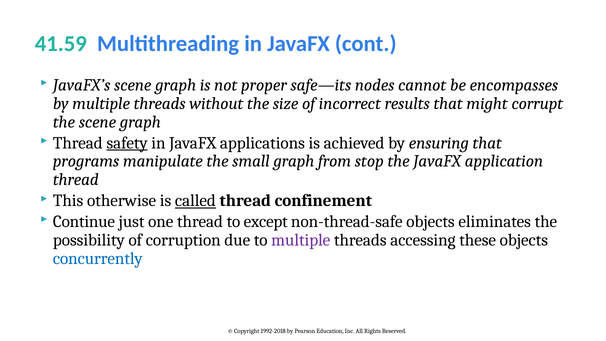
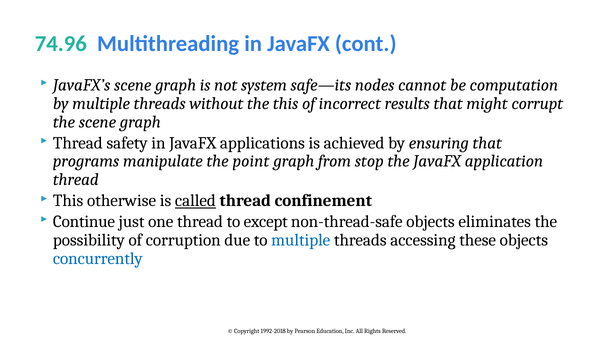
41.59: 41.59 -> 74.96 (61, 44)
proper: proper -> system (264, 85)
encompasses: encompasses -> computation (514, 85)
the size: size -> this (286, 103)
safety underline: present -> none (127, 143)
small: small -> point (251, 161)
multiple colour: purple -> blue (301, 240)
